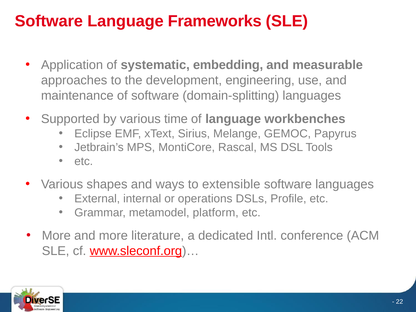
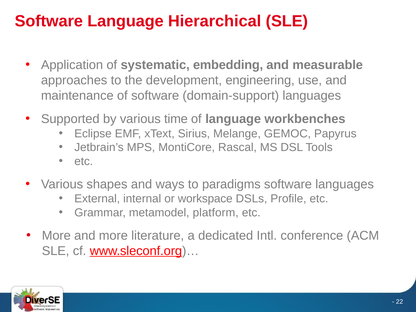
Frameworks: Frameworks -> Hierarchical (215, 21)
domain-splitting: domain-splitting -> domain-support (231, 96)
extensible: extensible -> paradigms (231, 184)
operations: operations -> workspace (205, 199)
